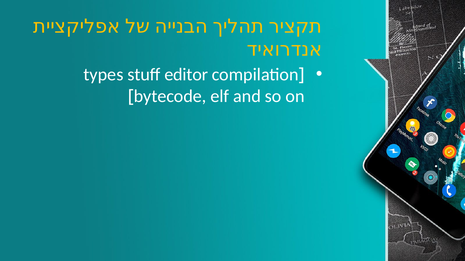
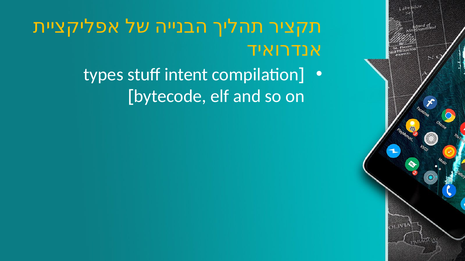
editor: editor -> intent (186, 75)
